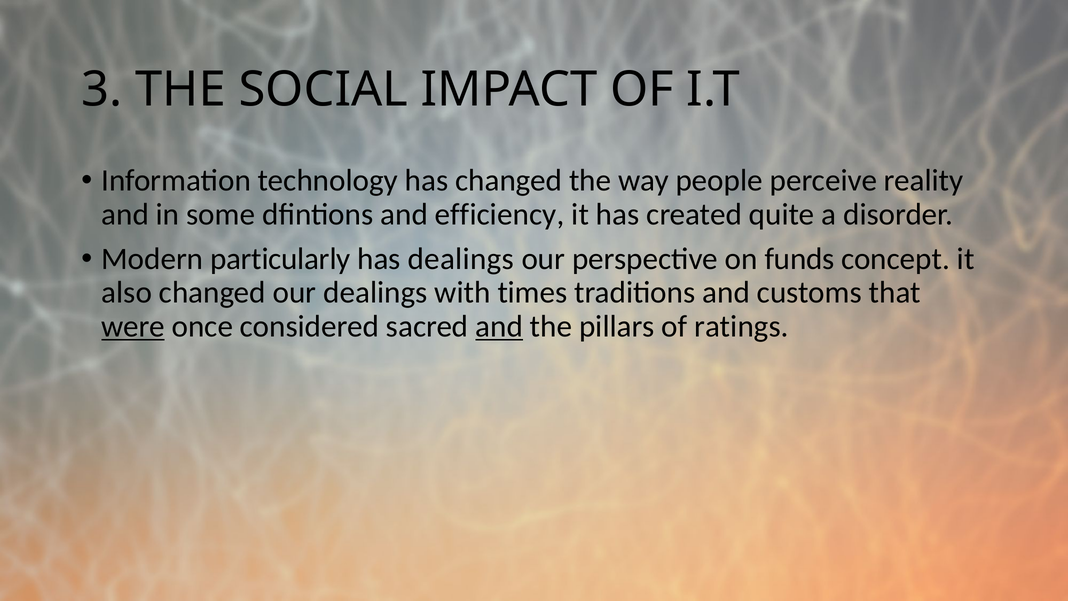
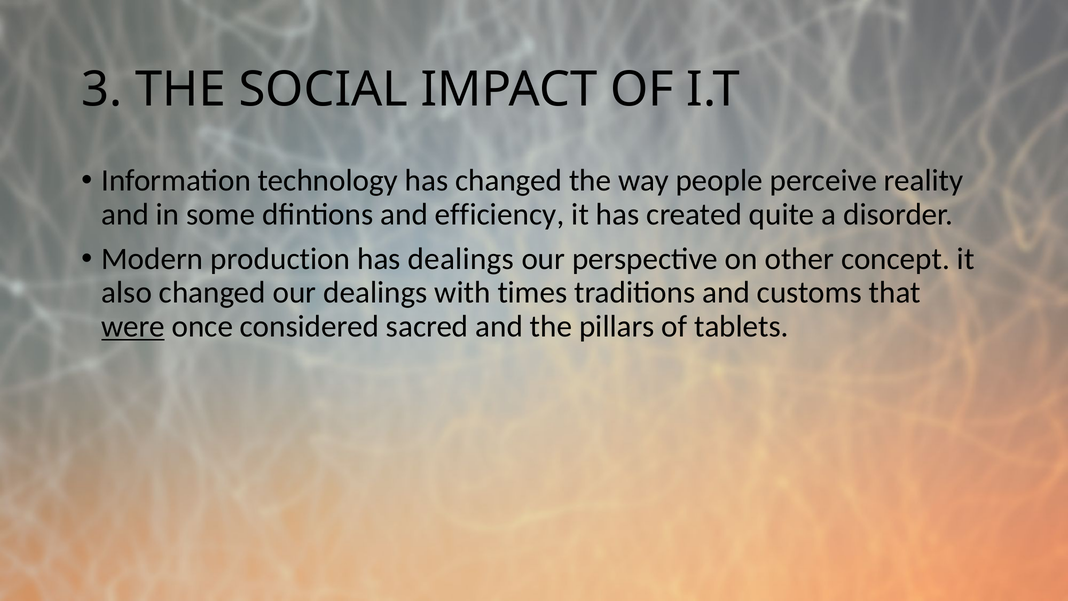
particularly: particularly -> production (280, 259)
funds: funds -> other (799, 259)
and underline: present -> none (499, 326)
ratings: ratings -> tablets (741, 326)
